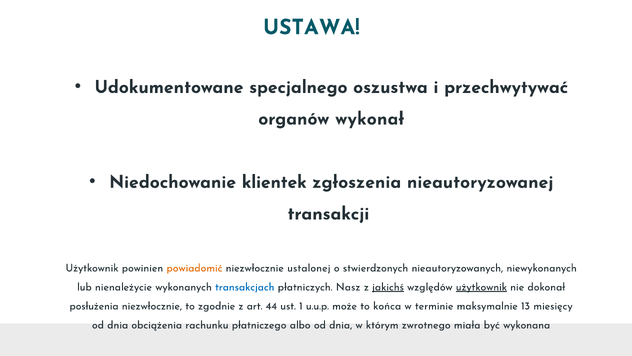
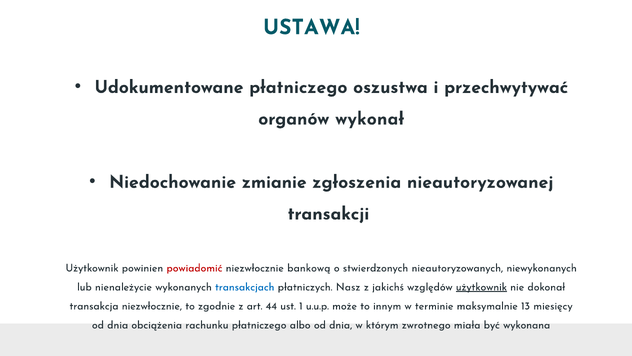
Udokumentowane specjalnego: specjalnego -> płatniczego (298, 87)
klientek: klientek -> zmianie (274, 182)
powiadomić colour: orange -> red (194, 268)
ustalonej: ustalonej -> bankową (309, 268)
jakichś underline: present -> none (388, 287)
posłużenia: posłużenia -> transakcja (94, 306)
końca: końca -> innym (387, 306)
